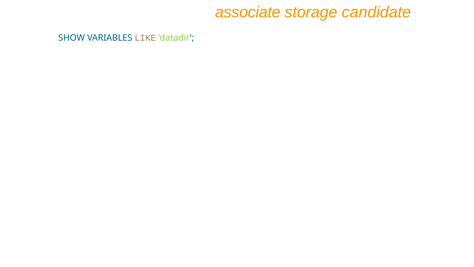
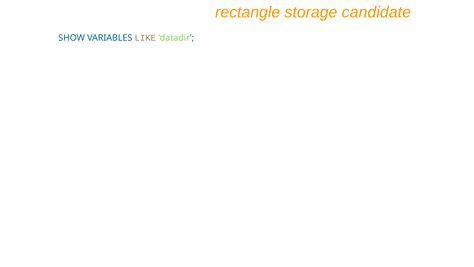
associate: associate -> rectangle (248, 12)
